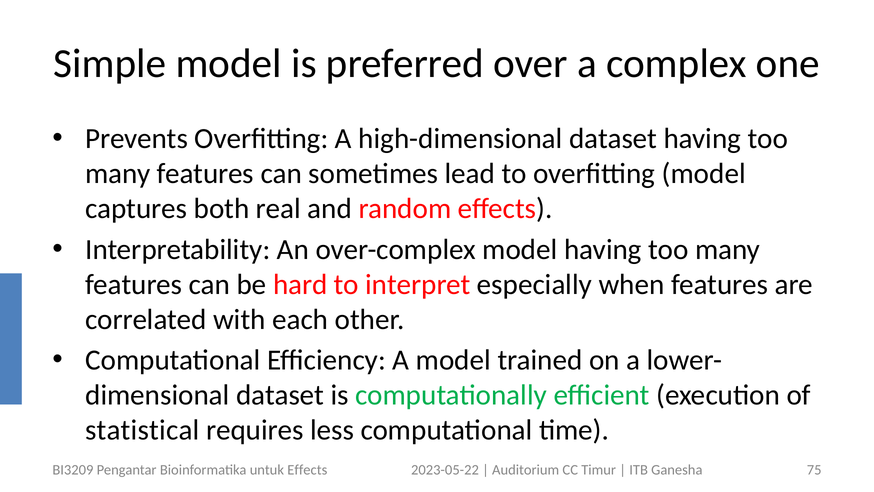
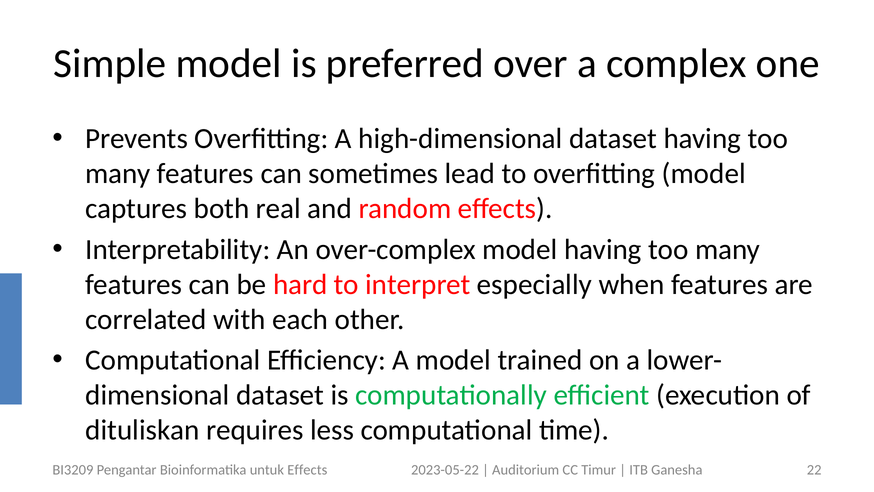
statistical: statistical -> dituliskan (142, 430)
75: 75 -> 22 (814, 470)
